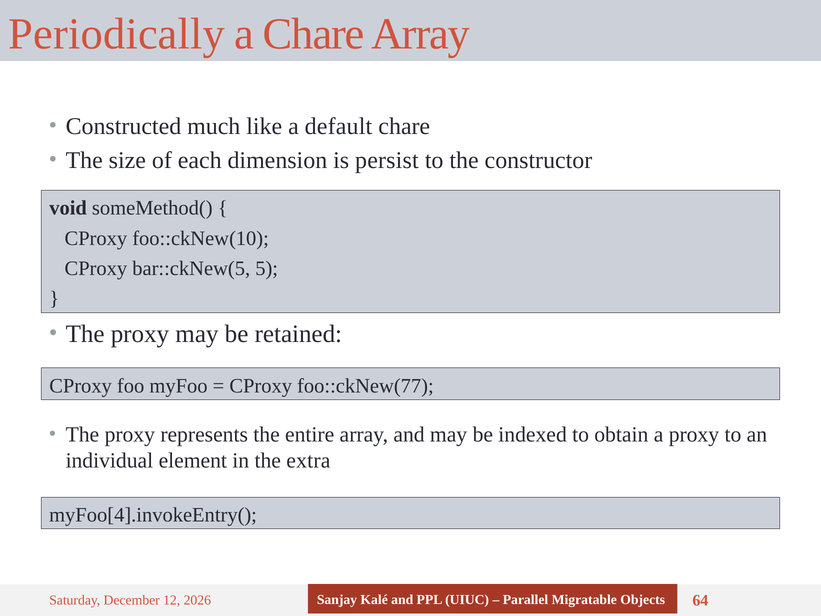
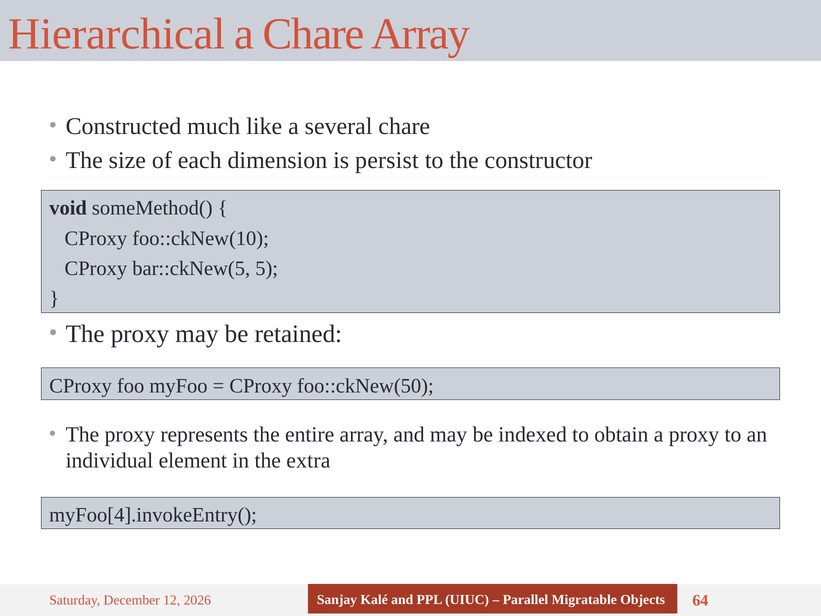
Periodically: Periodically -> Hierarchical (117, 34)
default: default -> several (339, 126)
foo::ckNew(77: foo::ckNew(77 -> foo::ckNew(50 (365, 386)
